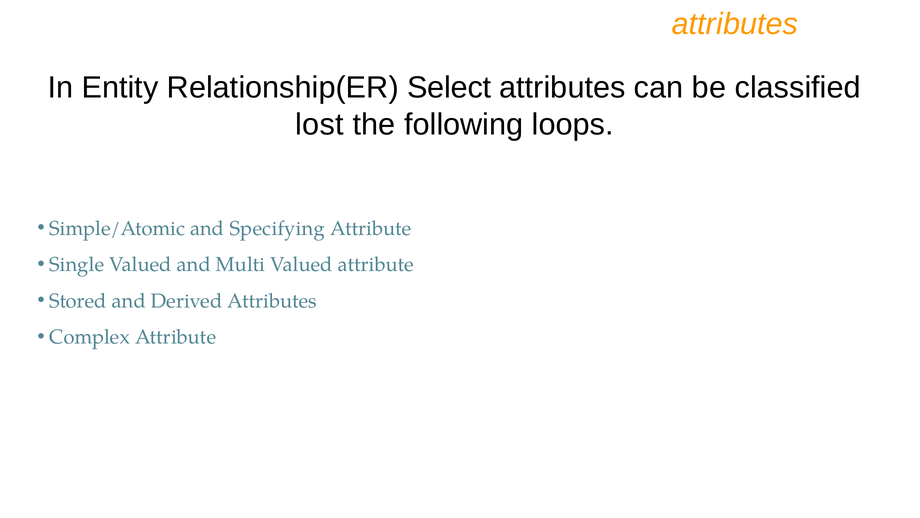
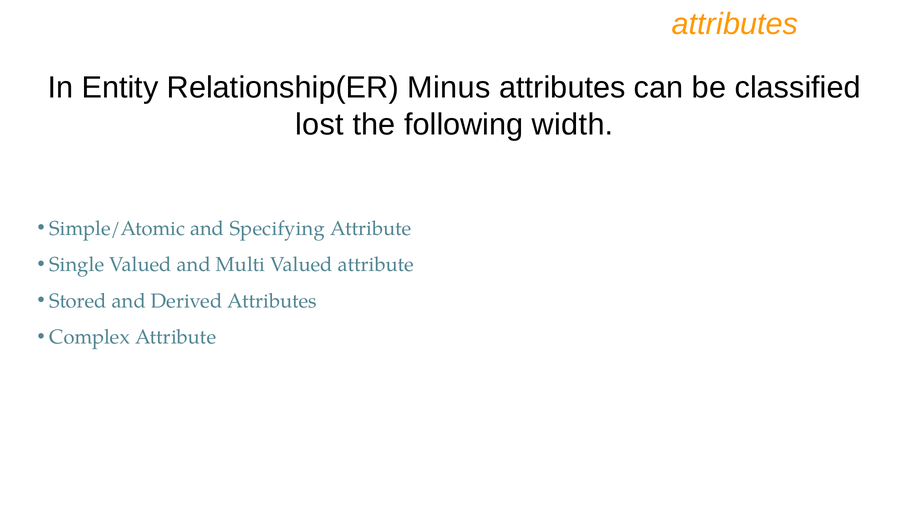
Select: Select -> Minus (449, 88)
loops: loops -> width (573, 124)
